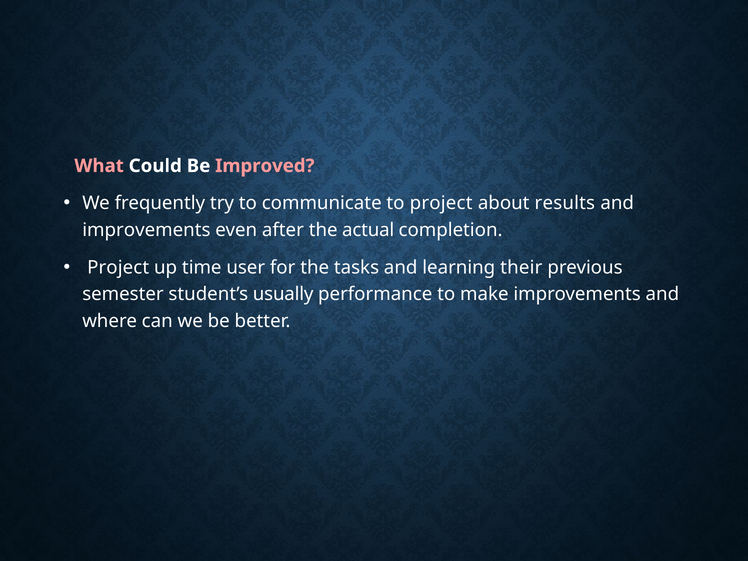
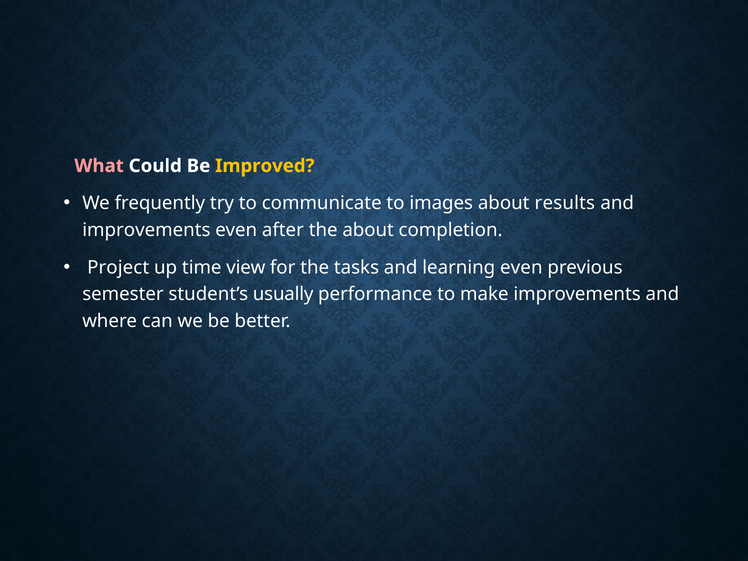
Improved colour: pink -> yellow (265, 166)
to project: project -> images (441, 203)
the actual: actual -> about (368, 230)
user: user -> view (246, 267)
learning their: their -> even (521, 267)
